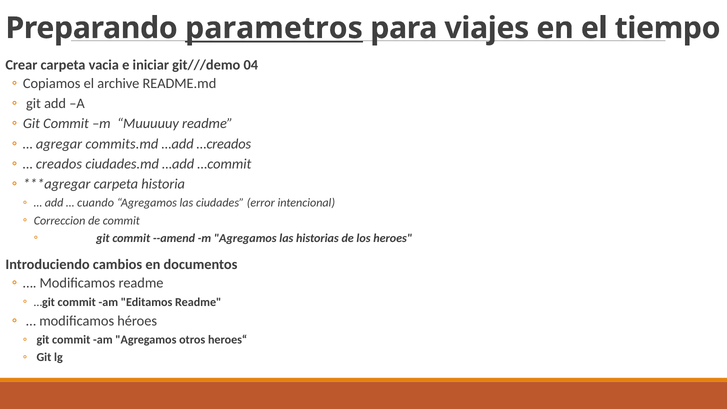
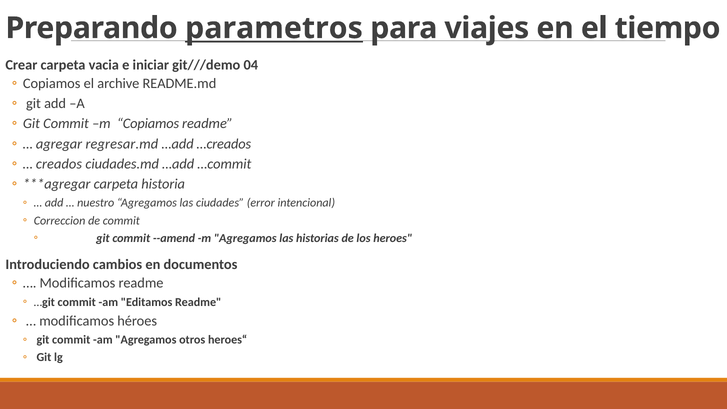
m Muuuuuy: Muuuuuy -> Copiamos (148, 124)
commits.md: commits.md -> regresar.md (122, 144)
cuando: cuando -> nuestro (96, 203)
